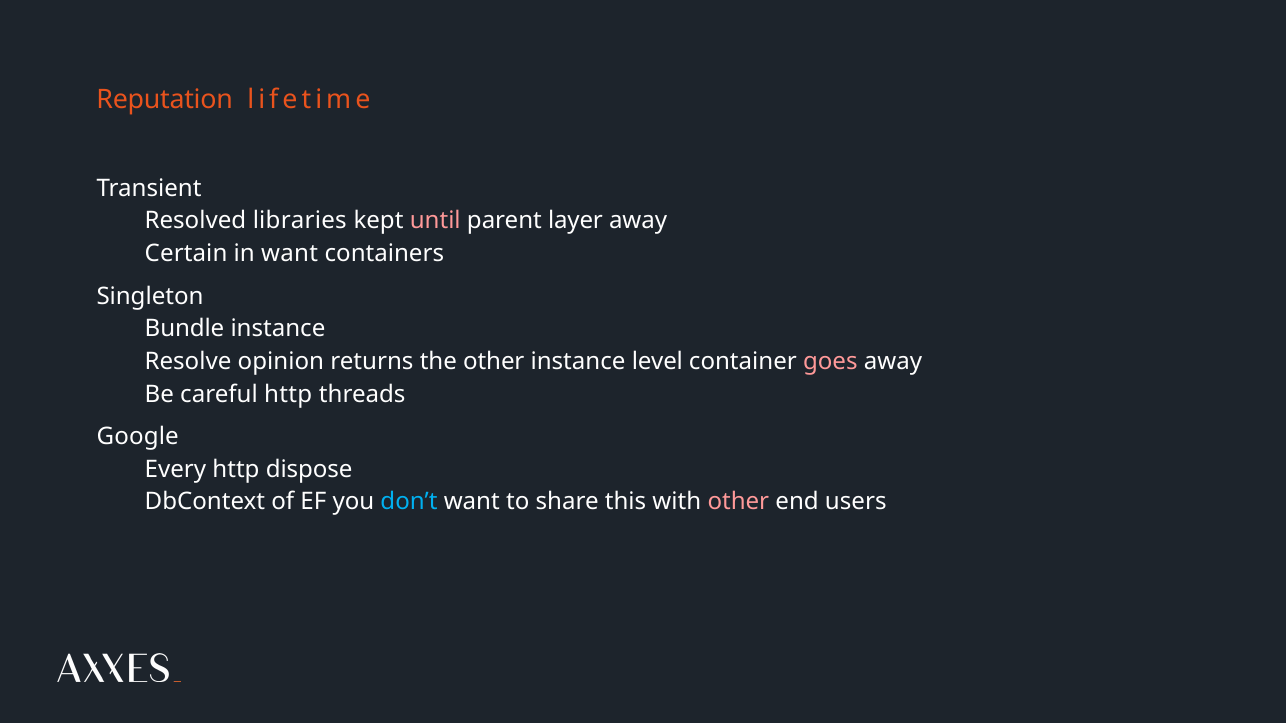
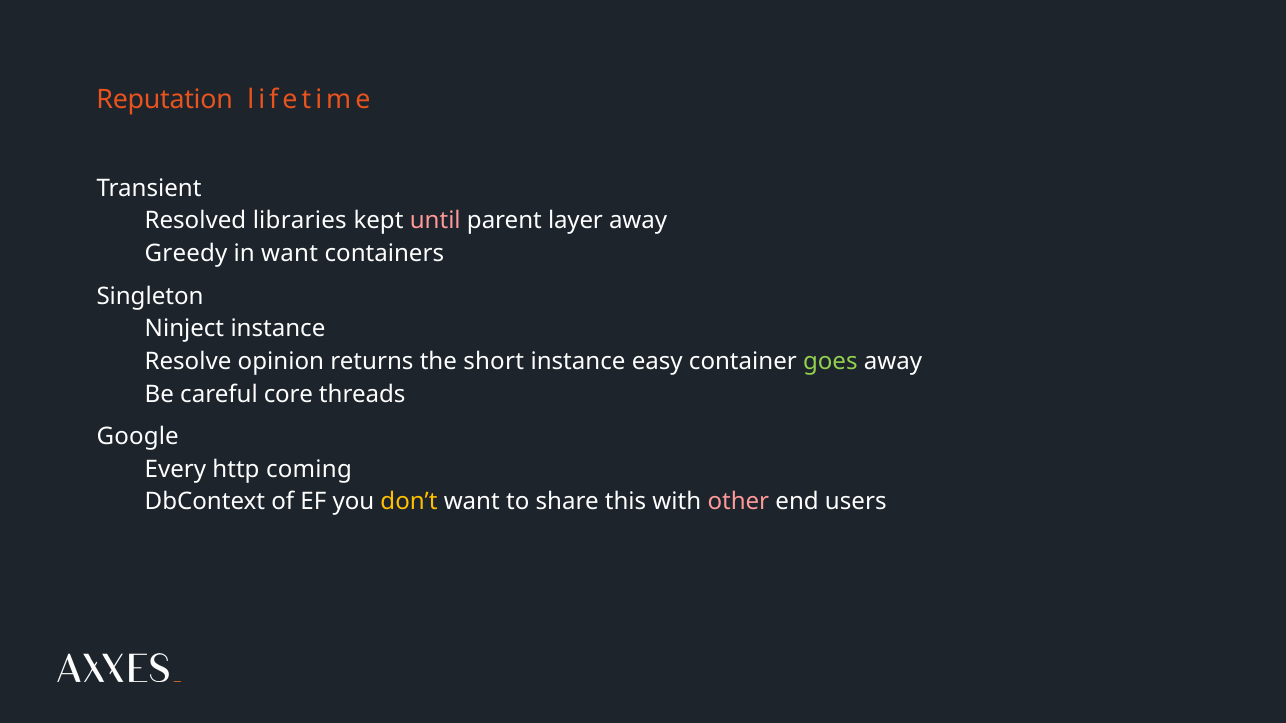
Certain: Certain -> Greedy (186, 254)
Bundle: Bundle -> Ninject (184, 329)
the other: other -> short (494, 362)
level: level -> easy (657, 362)
goes colour: pink -> light green (830, 362)
careful http: http -> core (288, 394)
dispose: dispose -> coming (309, 469)
don’t colour: light blue -> yellow (409, 502)
